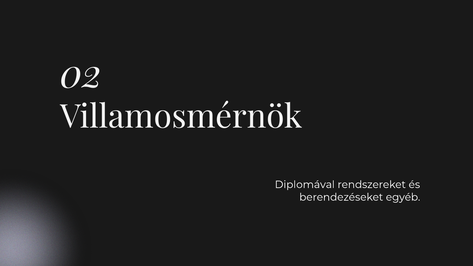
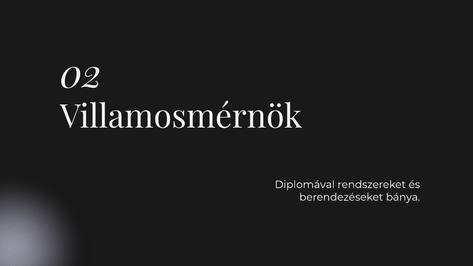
egyéb: egyéb -> bánya (403, 197)
